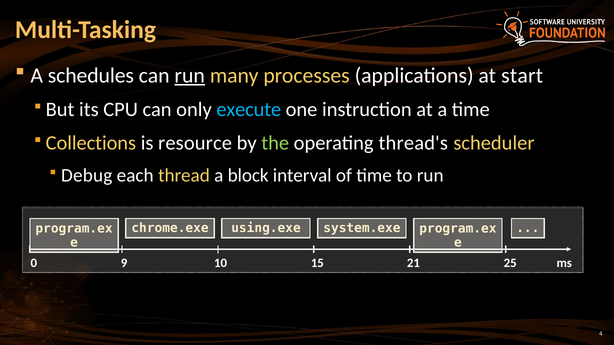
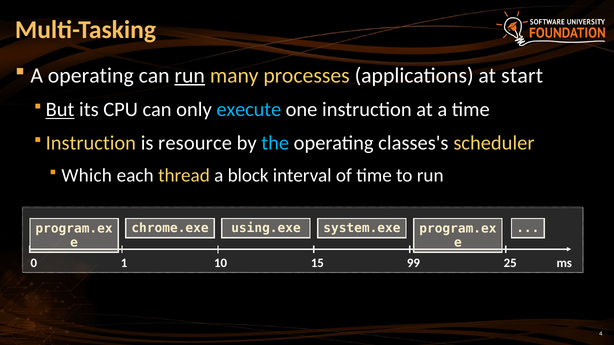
A schedules: schedules -> operating (91, 76)
But underline: none -> present (60, 110)
Collections: Collections -> Instruction (91, 143)
the colour: light green -> light blue (275, 143)
thread's: thread's -> classes's (413, 143)
Debug: Debug -> Which (87, 176)
9: 9 -> 1 (124, 263)
21: 21 -> 99 (413, 263)
